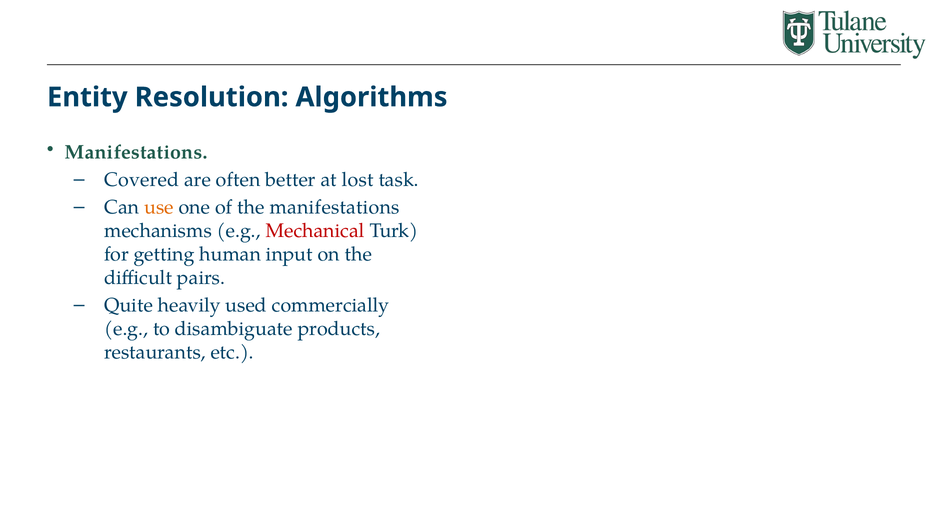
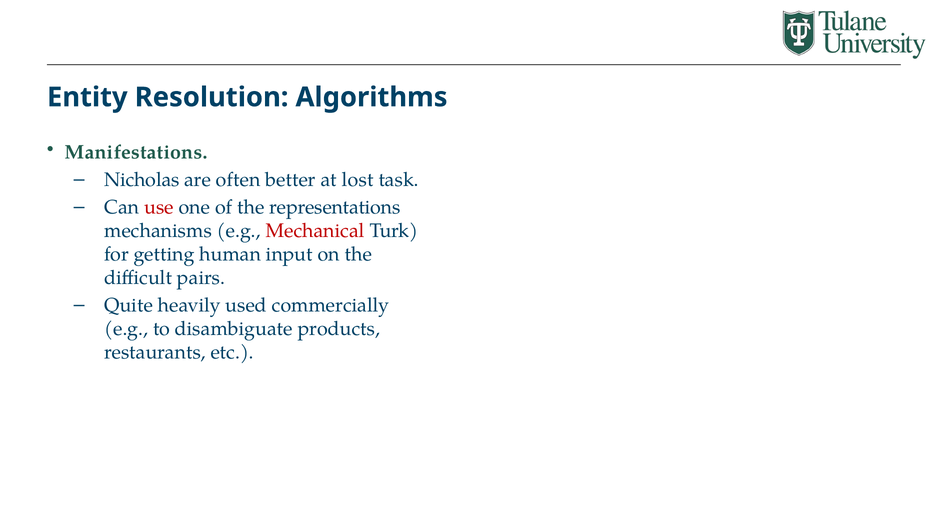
Covered: Covered -> Nicholas (142, 180)
use colour: orange -> red (159, 207)
the manifestations: manifestations -> representations (335, 207)
